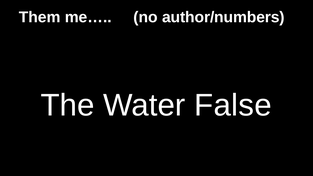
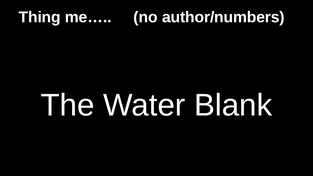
Them: Them -> Thing (40, 17)
False: False -> Blank (233, 105)
